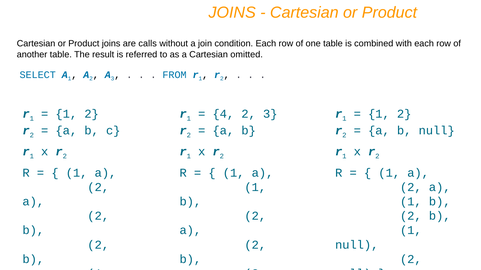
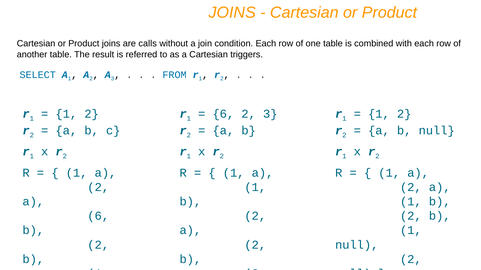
omitted: omitted -> triggers (247, 55)
4: 4 -> 6 (223, 114)
2: 2 -> 6 (98, 216)
